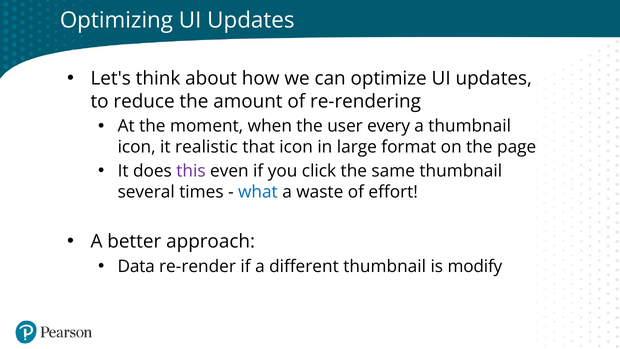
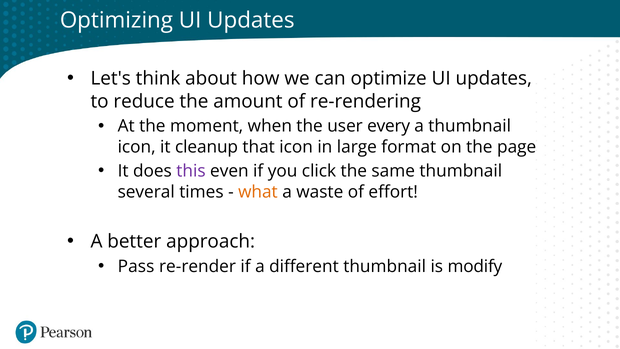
realistic: realistic -> cleanup (207, 147)
what colour: blue -> orange (258, 192)
Data: Data -> Pass (136, 266)
